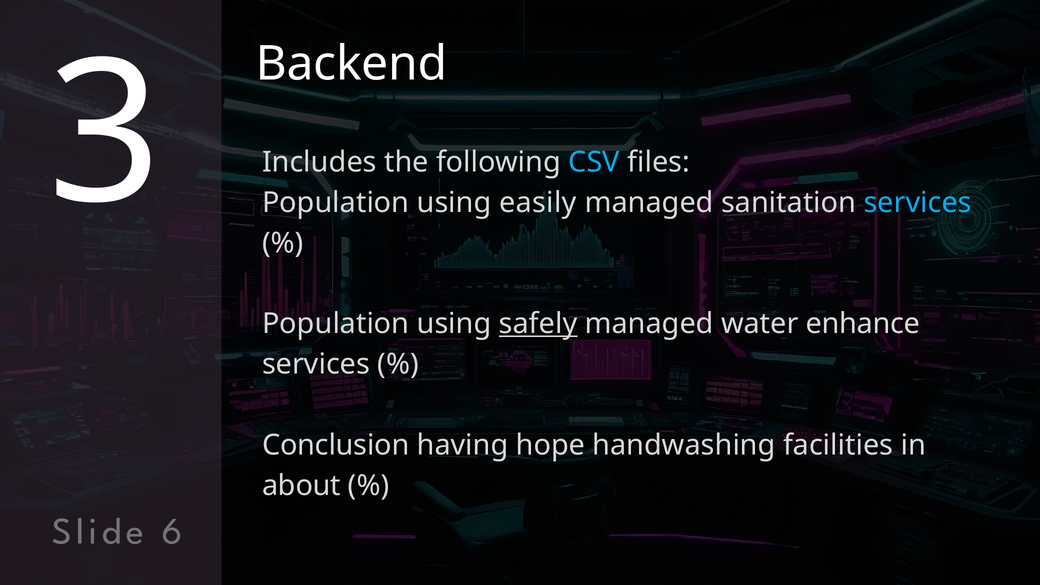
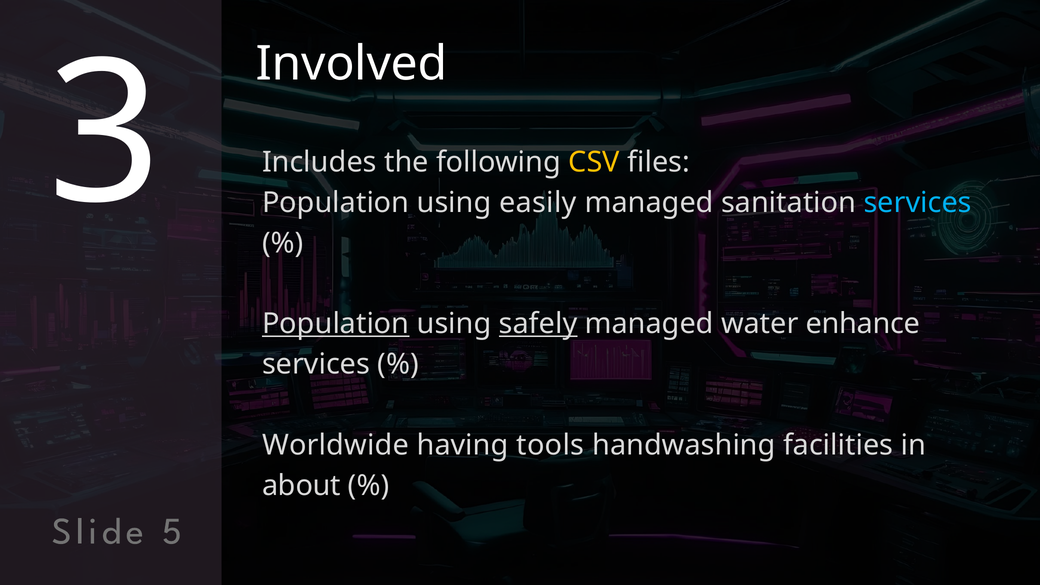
Backend: Backend -> Involved (351, 64)
CSV colour: light blue -> yellow (594, 162)
Population underline: none -> present (336, 324)
Conclusion: Conclusion -> Worldwide (336, 445)
hope: hope -> tools (550, 445)
6: 6 -> 5 (172, 531)
